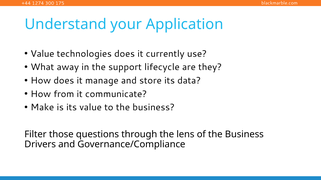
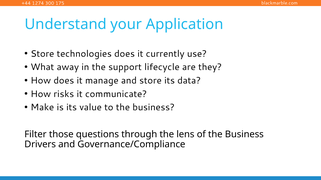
Value: Value -> Store (42, 54)
from: from -> risks (64, 94)
